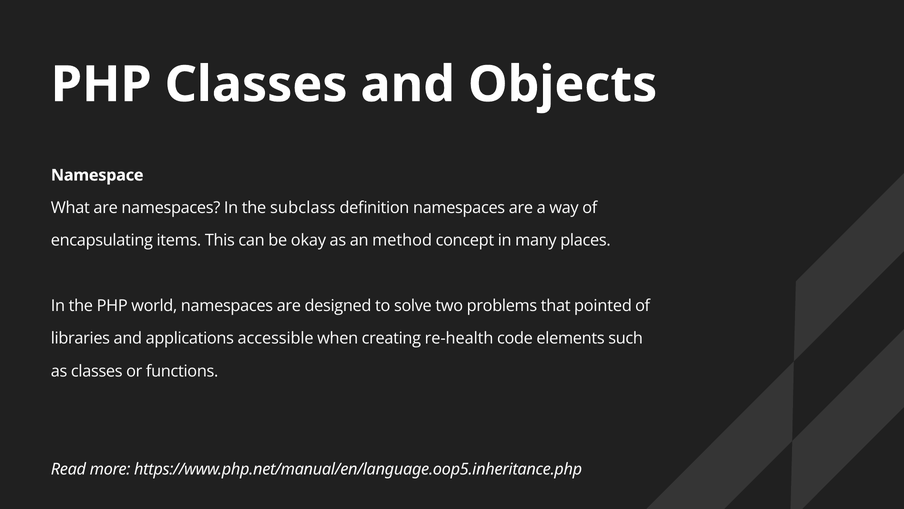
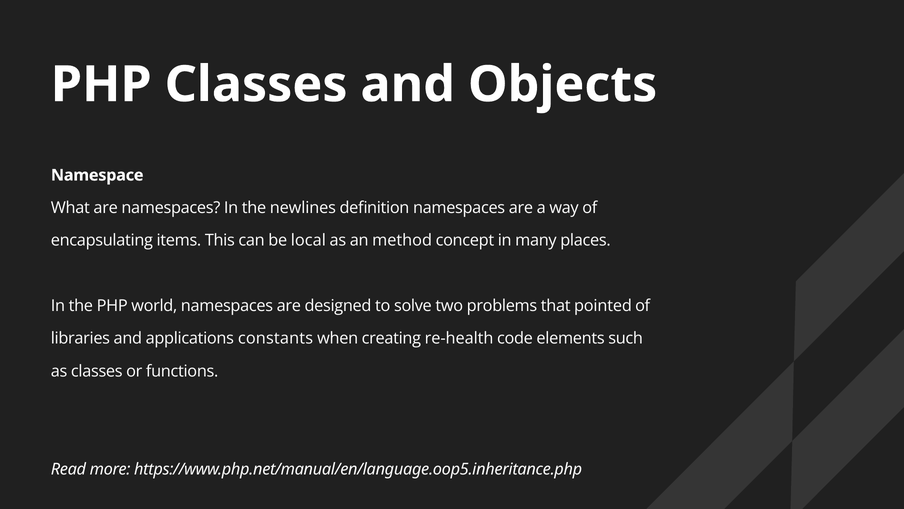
subclass: subclass -> newlines (303, 208)
okay: okay -> local (308, 240)
accessible: accessible -> constants (275, 338)
